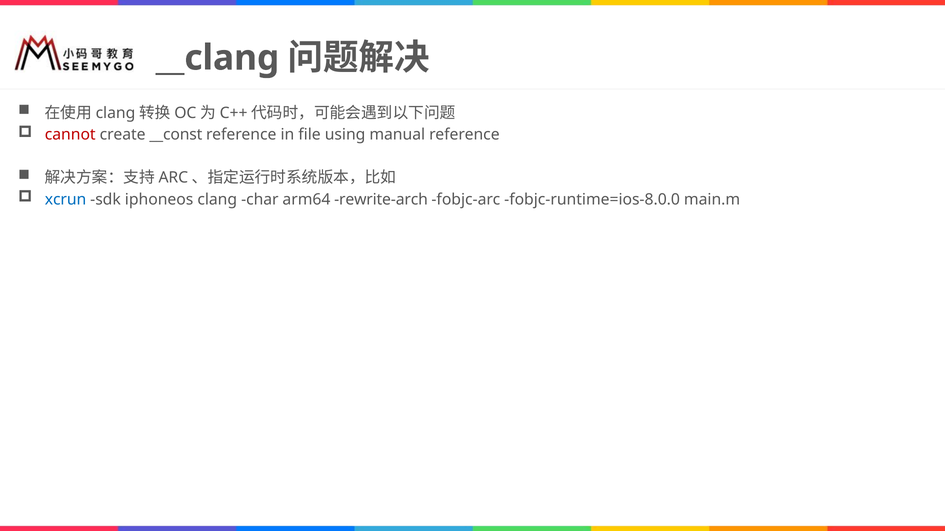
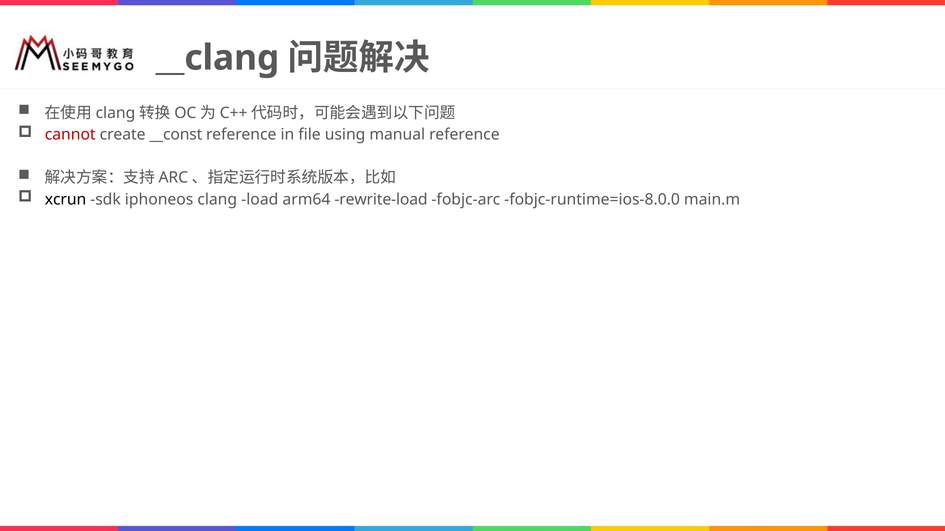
xcrun colour: blue -> black (66, 200)
char: char -> load (260, 200)
rewrite-arch: rewrite-arch -> rewrite-load (381, 200)
